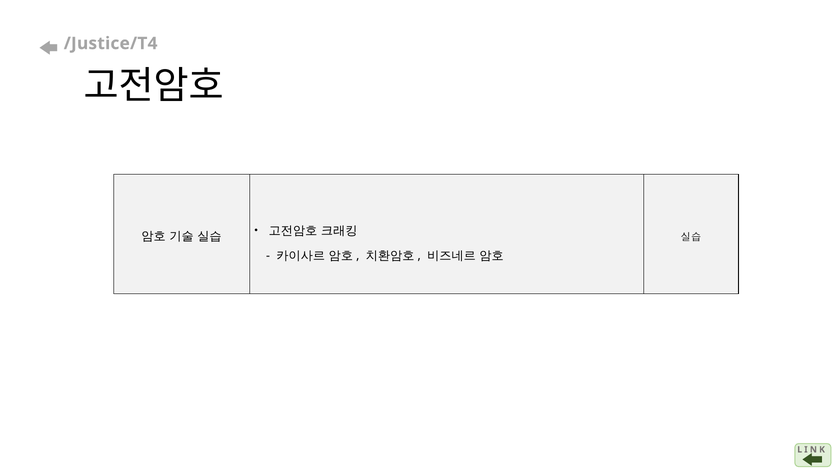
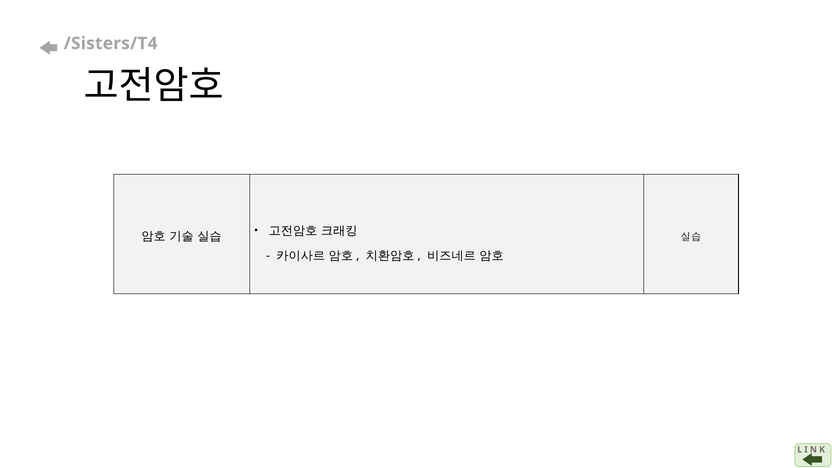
/Justice/T4: /Justice/T4 -> /Sisters/T4 (111, 43)
